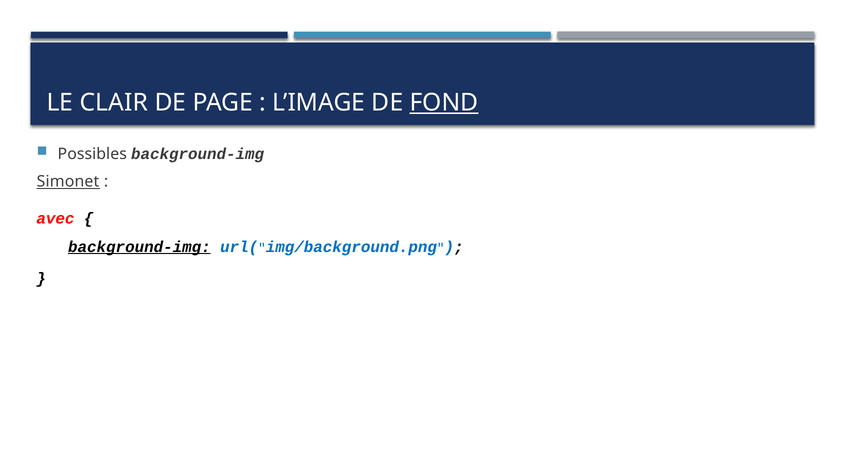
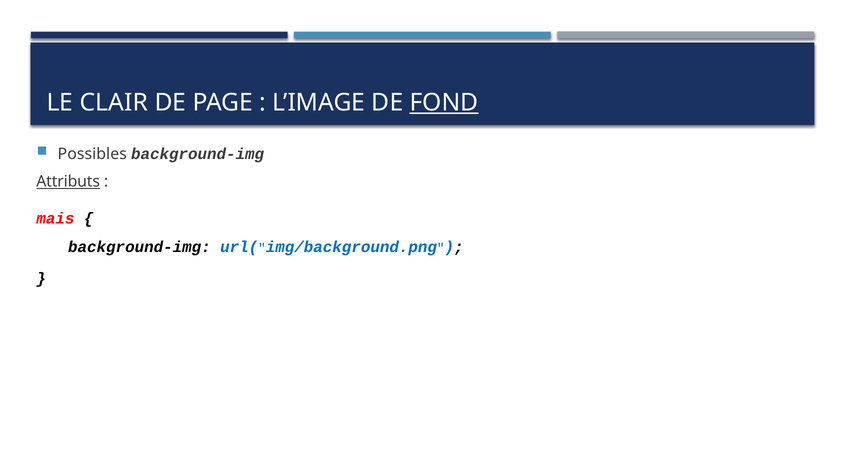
Simonet: Simonet -> Attributs (68, 182)
avec: avec -> mais (55, 218)
background-img underline: present -> none (139, 247)
